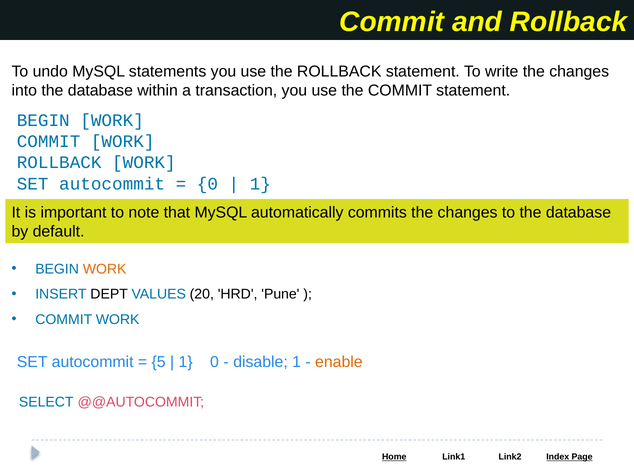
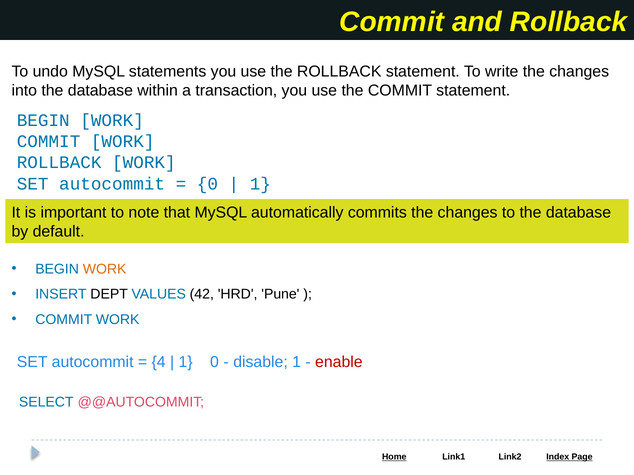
20: 20 -> 42 (202, 295)
5: 5 -> 4 (159, 362)
enable colour: orange -> red (339, 362)
